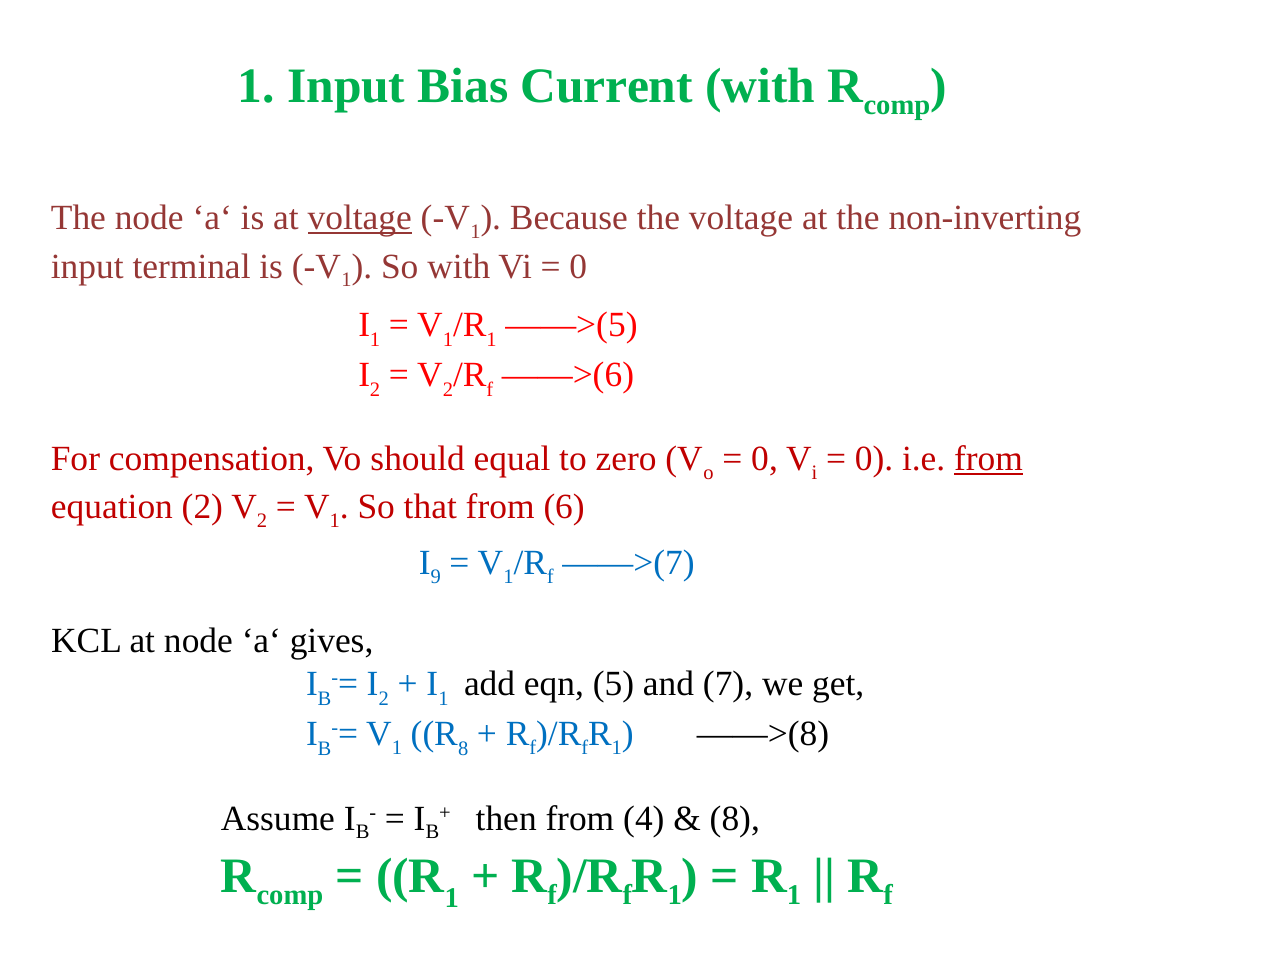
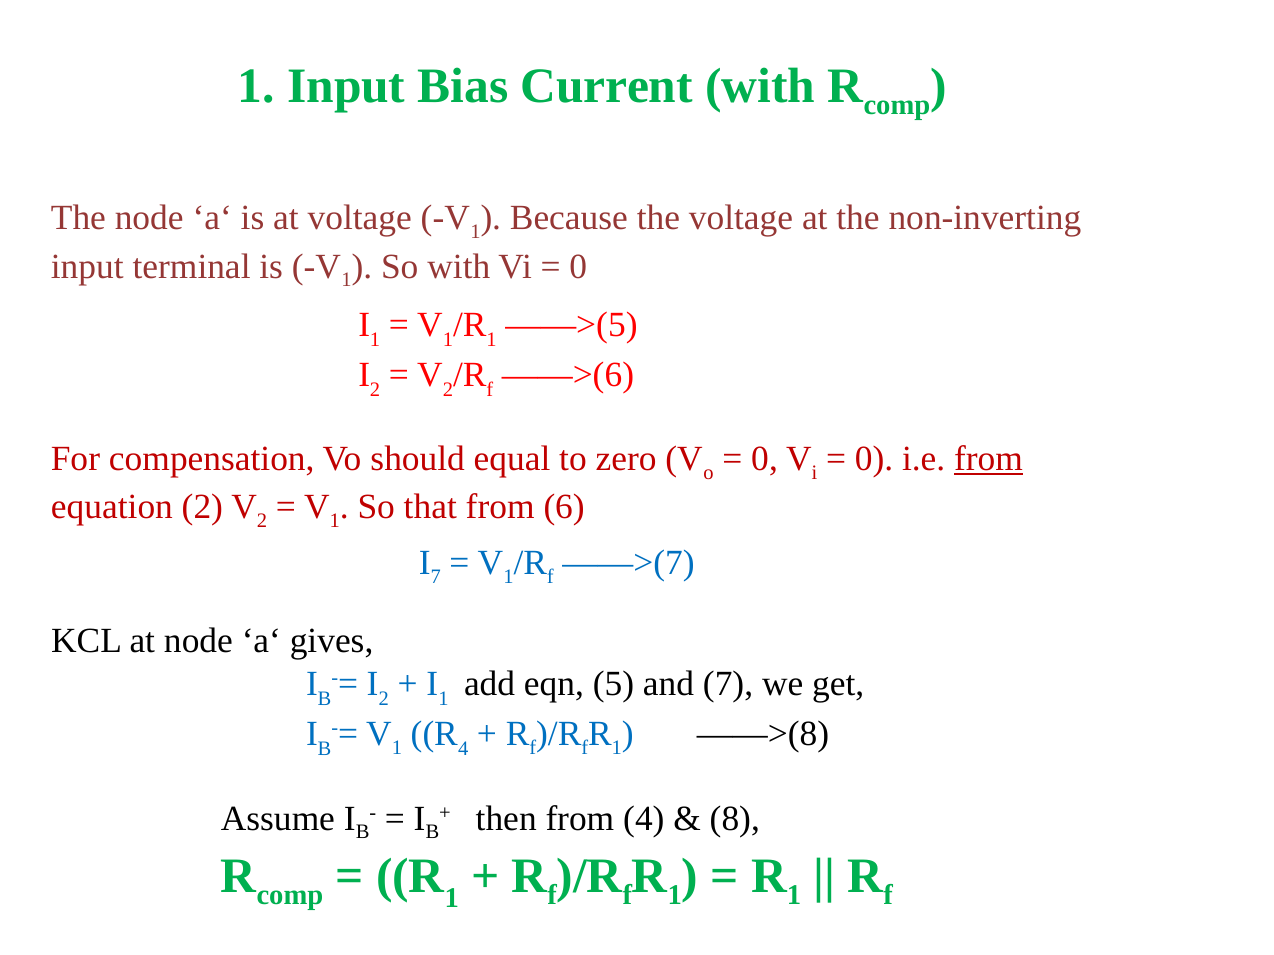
voltage underline: present -> none (360, 218)
9: 9 -> 7 (436, 577)
8: 8 -> 4 (463, 749)
